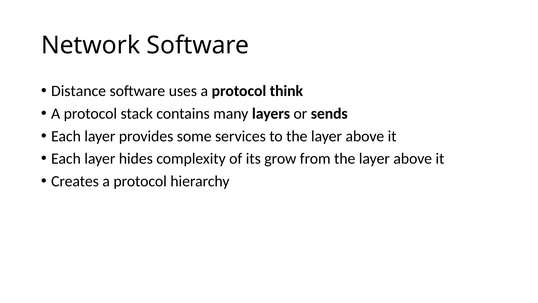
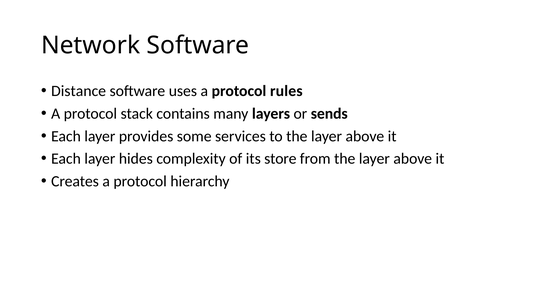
think: think -> rules (286, 91)
grow: grow -> store (280, 159)
